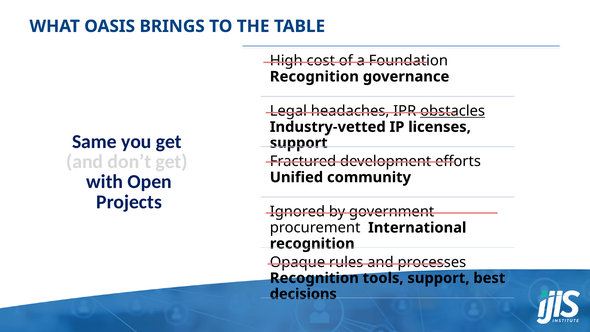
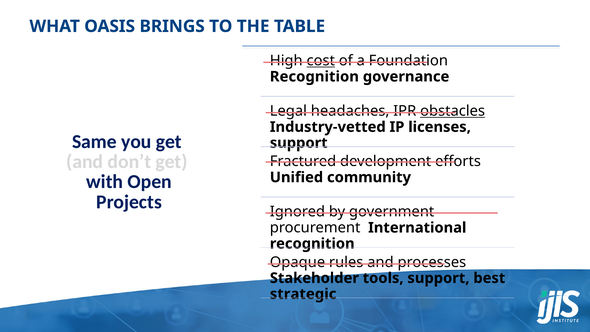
cost underline: none -> present (321, 61)
Recognition: Recognition -> Stakeholder (314, 278)
decisions: decisions -> strategic (303, 294)
